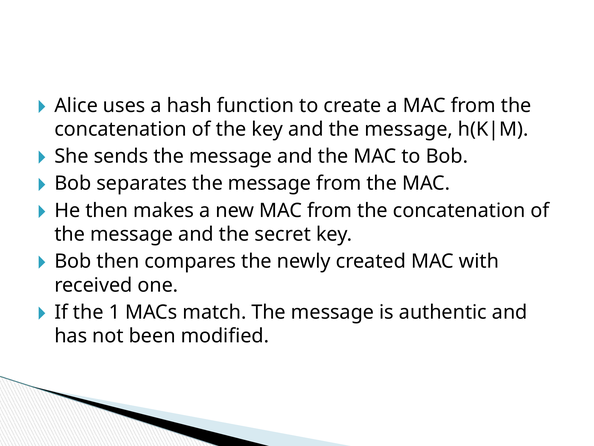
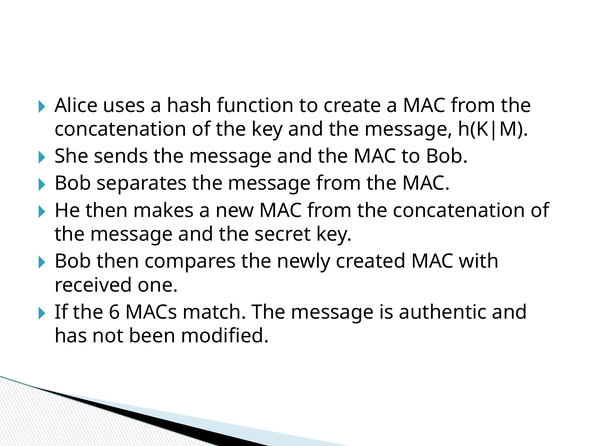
1: 1 -> 6 (114, 312)
